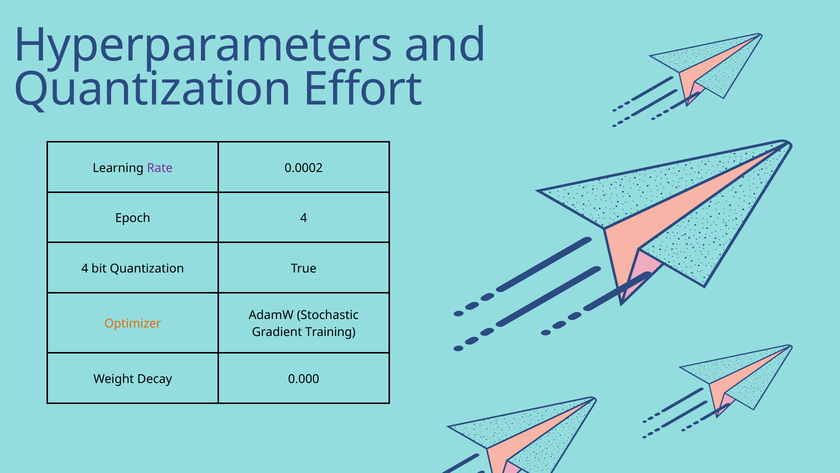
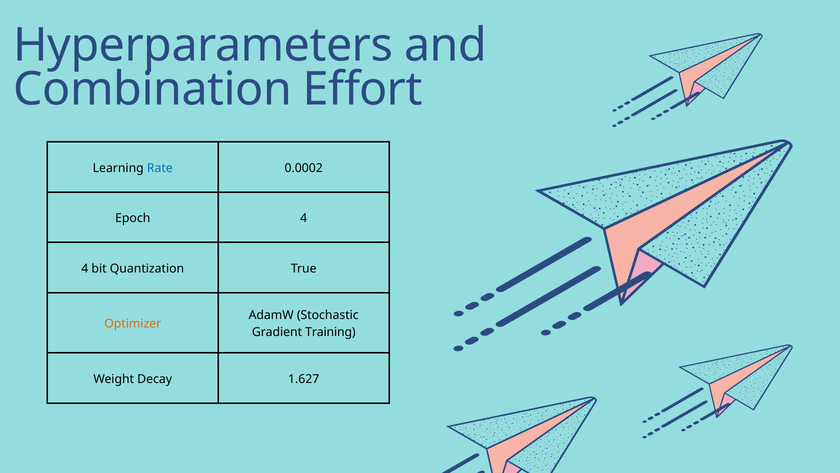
Quantization: Quantization -> Combination (153, 89)
Rate colour: purple -> blue (160, 168)
0.000: 0.000 -> 1.627 (304, 379)
